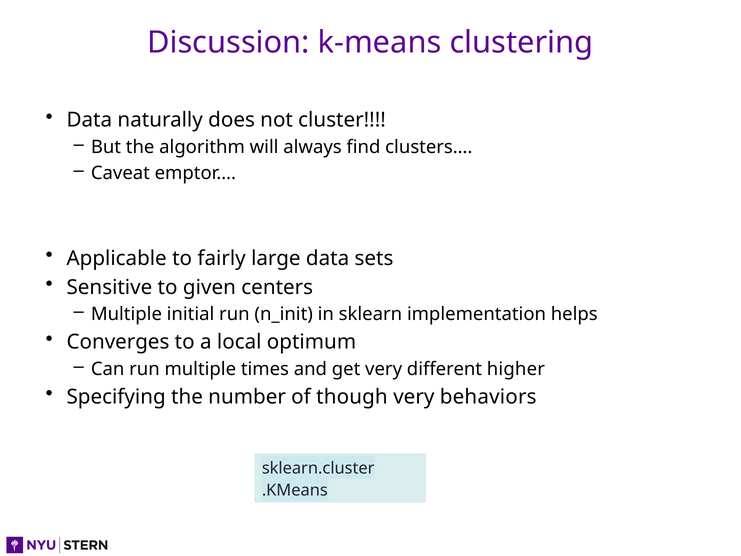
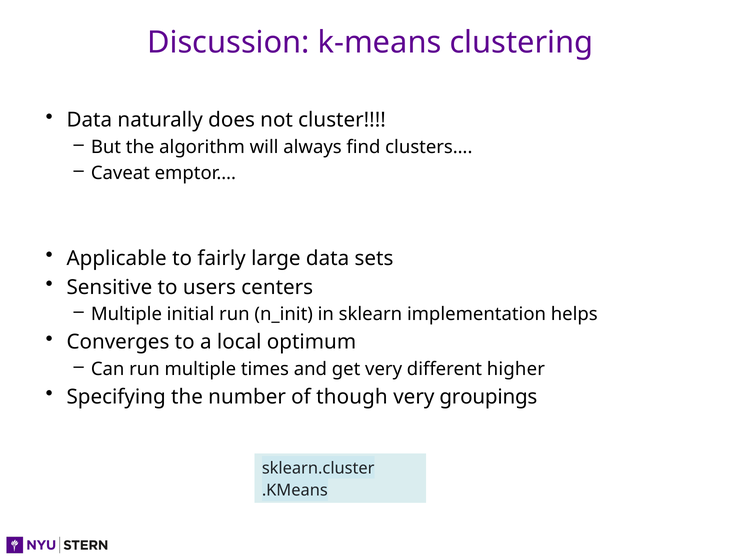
given: given -> users (209, 287)
behaviors: behaviors -> groupings (488, 397)
